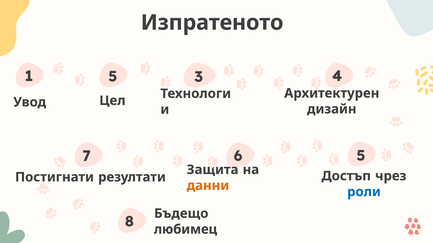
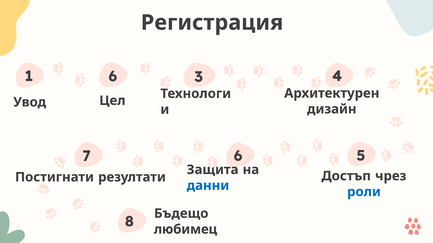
Изпратеното: Изпратеното -> Регистрация (212, 23)
1 5: 5 -> 6 (113, 77)
данни colour: orange -> blue (208, 186)
